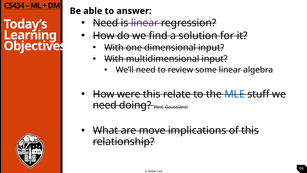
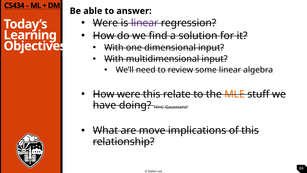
Need: Need -> Were (105, 23)
MLE colour: blue -> orange (235, 94)
need: need -> have (105, 105)
